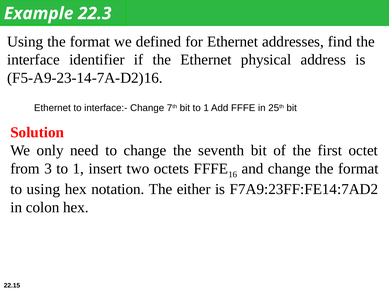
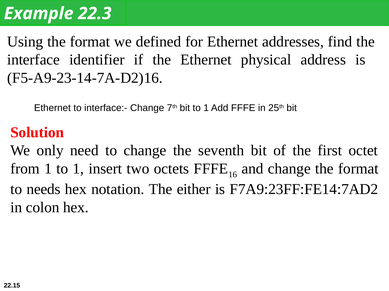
from 3: 3 -> 1 (48, 169)
to using: using -> needs (44, 190)
